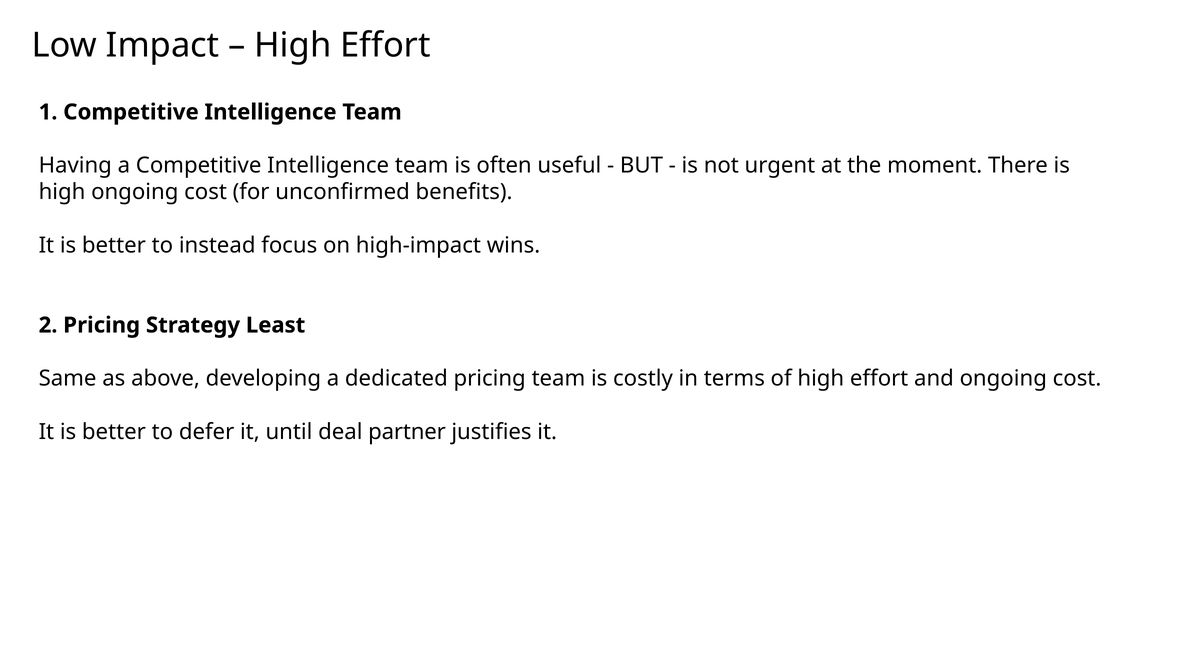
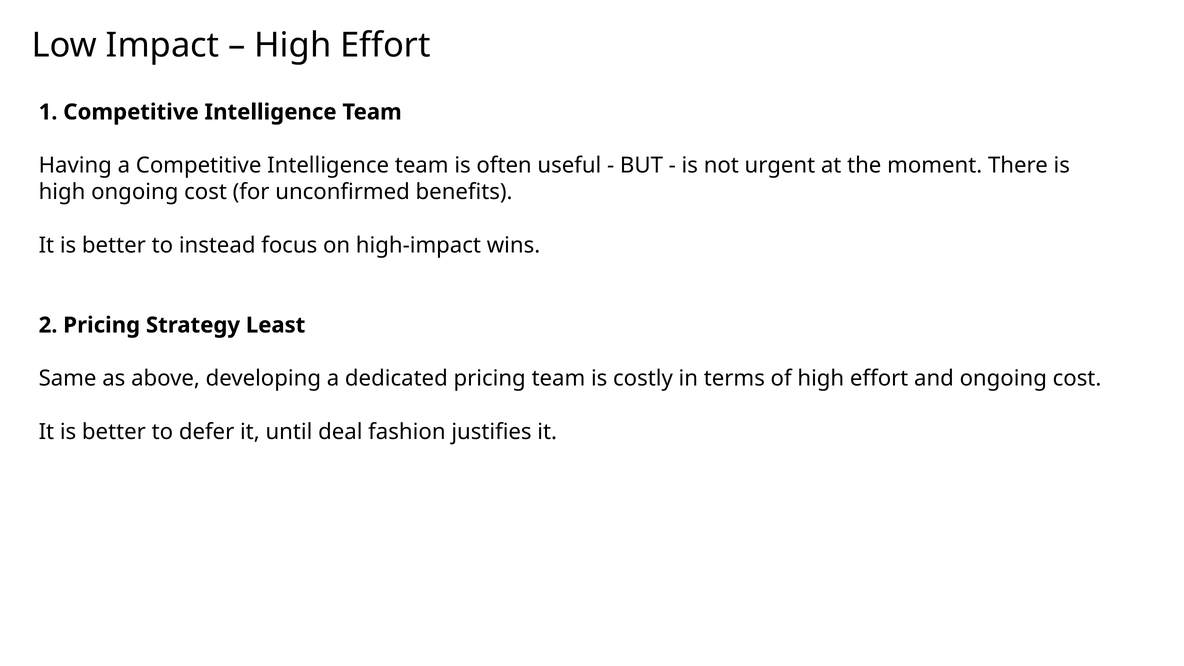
partner: partner -> fashion (407, 432)
